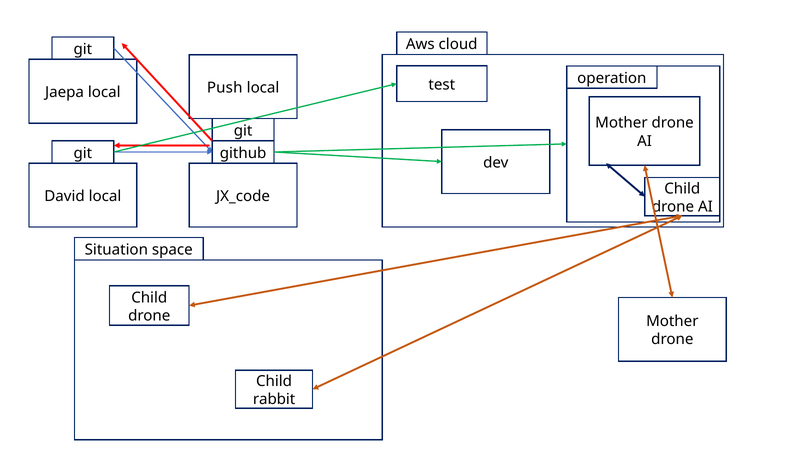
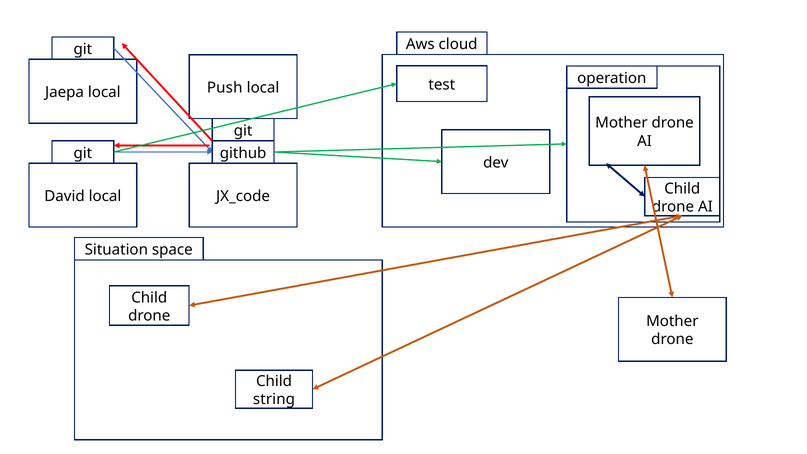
rabbit: rabbit -> string (274, 399)
